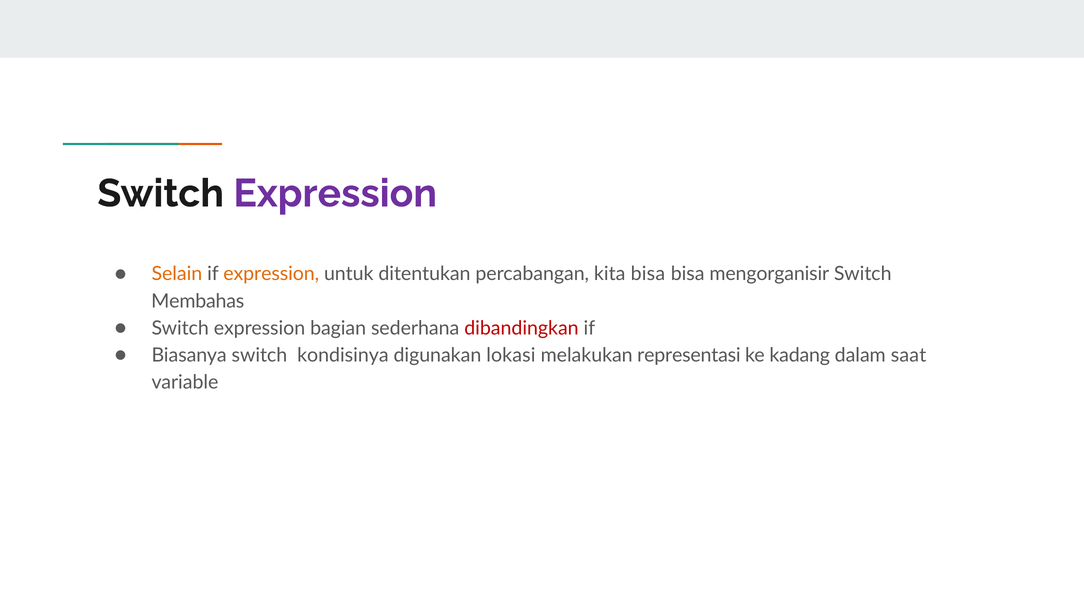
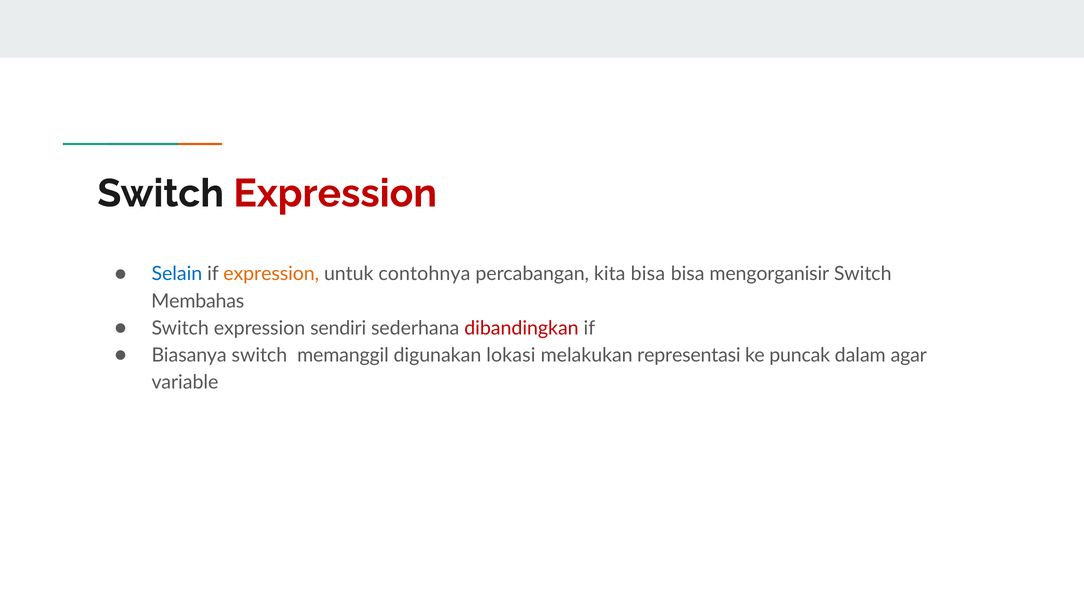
Expression colour: purple -> red (335, 193)
Selain colour: orange -> blue (177, 274)
ditentukan: ditentukan -> contohnya (424, 274)
bagian: bagian -> sendiri (338, 328)
kondisinya: kondisinya -> memanggil (343, 355)
kadang: kadang -> puncak (800, 355)
saat: saat -> agar (909, 355)
